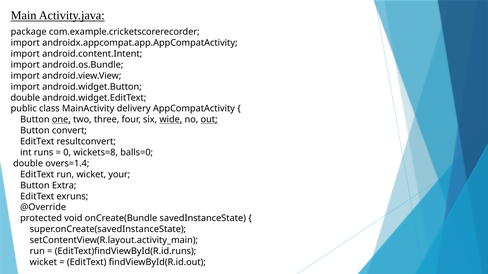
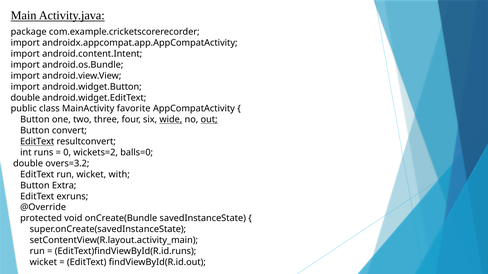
delivery: delivery -> favorite (134, 109)
one underline: present -> none (61, 120)
EditText underline: none -> present (37, 142)
wickets=8: wickets=8 -> wickets=2 (96, 153)
overs=1.4: overs=1.4 -> overs=3.2 (67, 164)
your: your -> with (119, 175)
